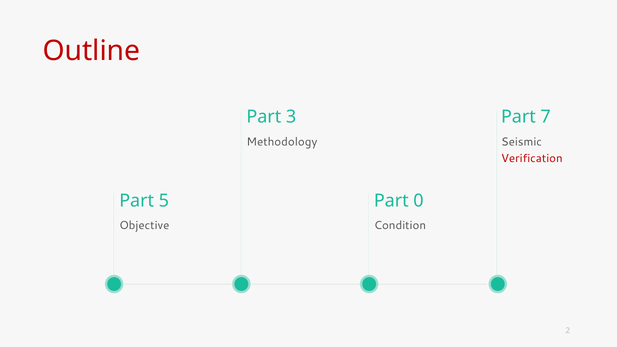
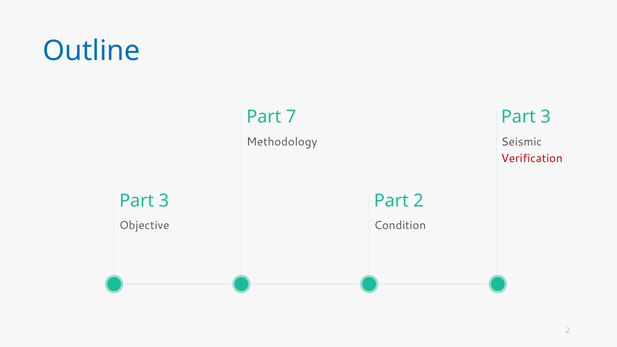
Outline colour: red -> blue (91, 51)
3: 3 -> 7 (291, 117)
7: 7 -> 3 (546, 117)
5: 5 -> 3 (164, 201)
Part 0: 0 -> 2 (419, 201)
